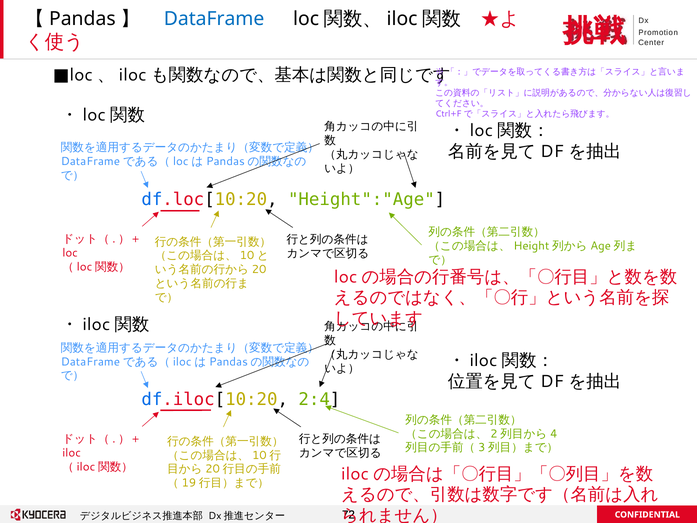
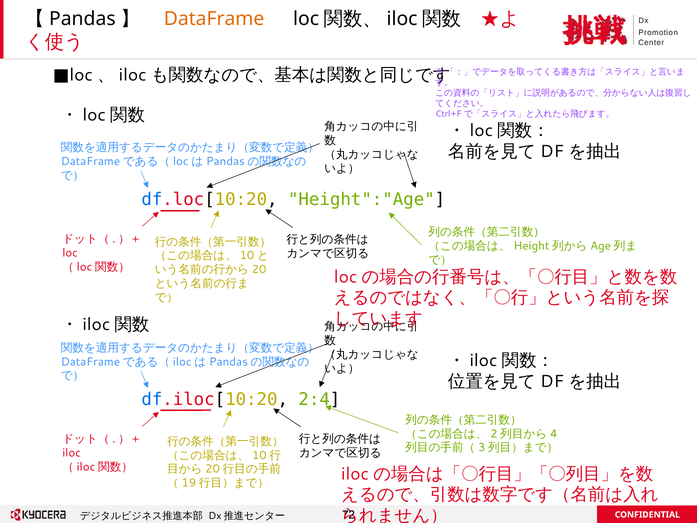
DataFrame colour: blue -> orange (214, 19)
